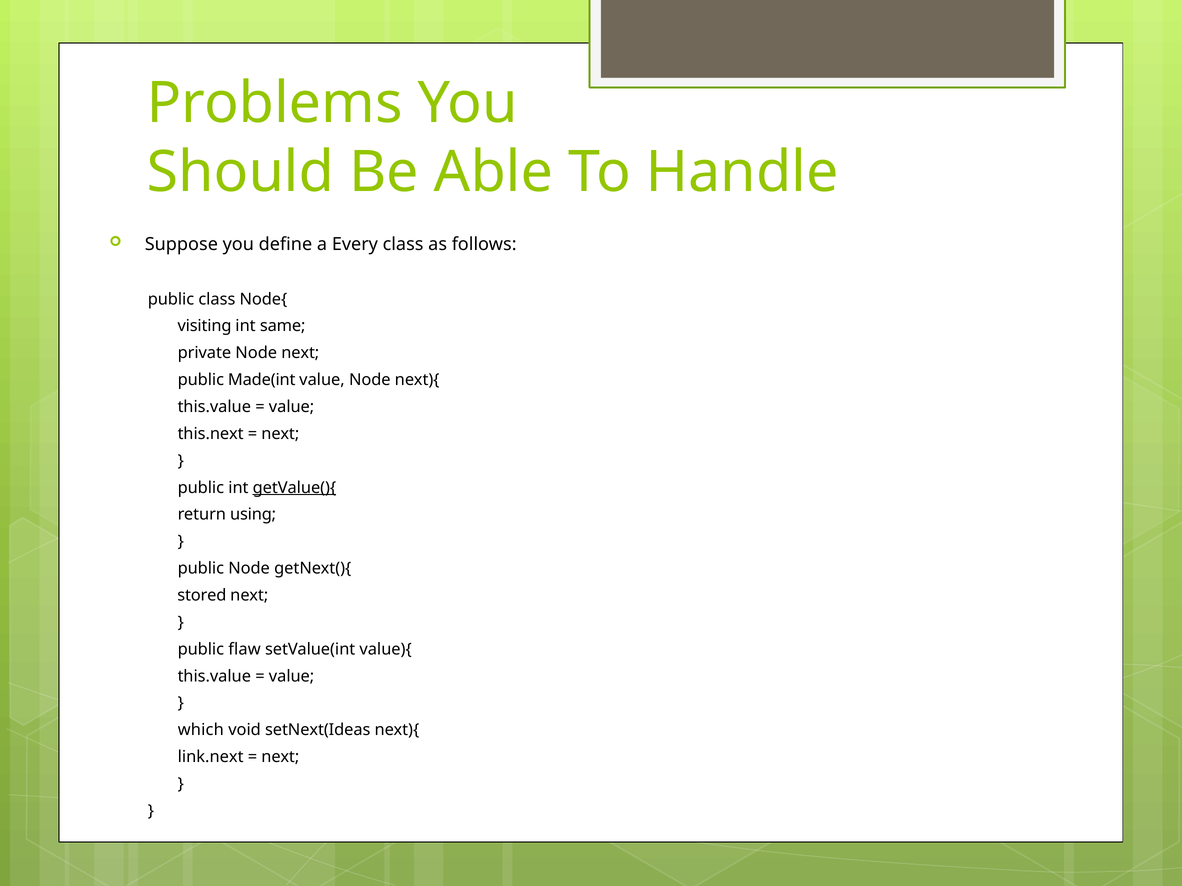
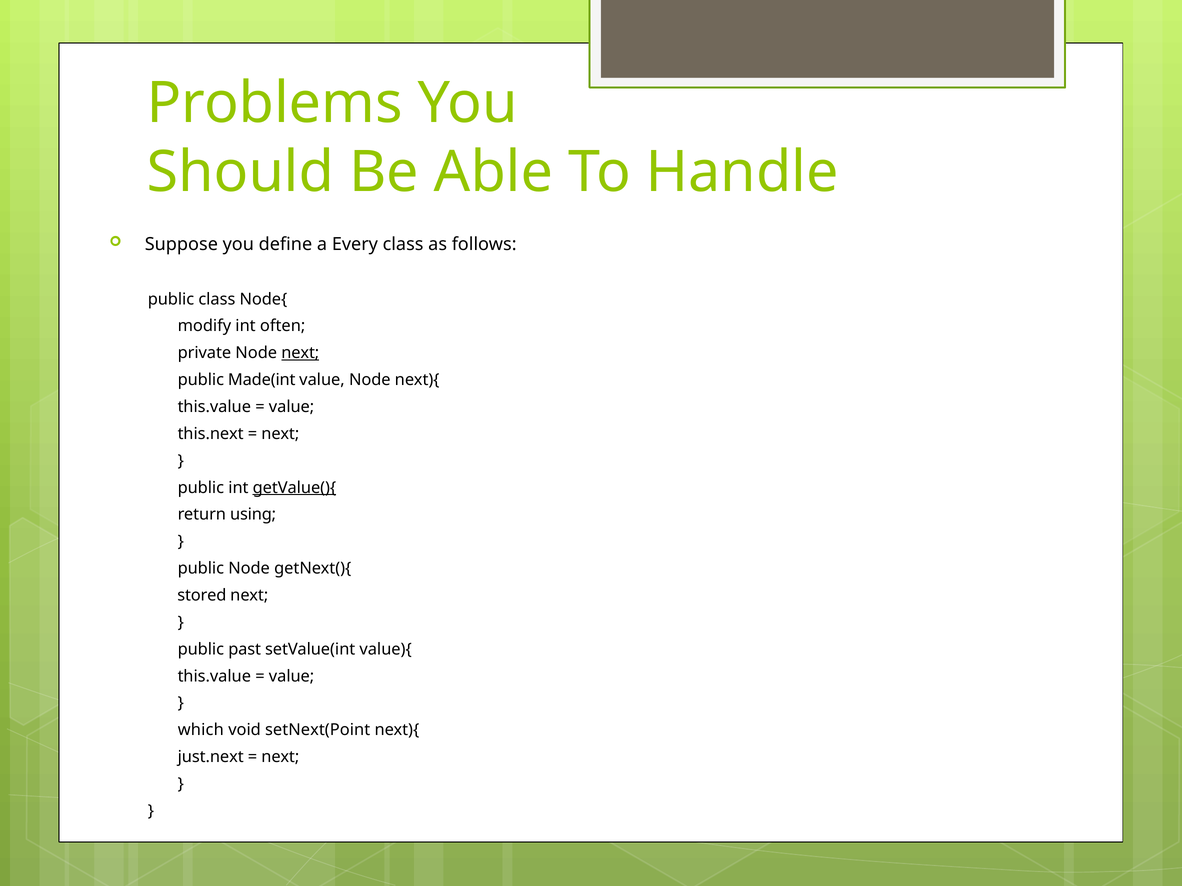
visiting: visiting -> modify (204, 326)
same: same -> often (283, 326)
next underline: none -> present (300, 353)
flaw: flaw -> past (245, 650)
setNext(Ideas: setNext(Ideas -> setNext(Point (318, 730)
link.next: link.next -> just.next (211, 757)
